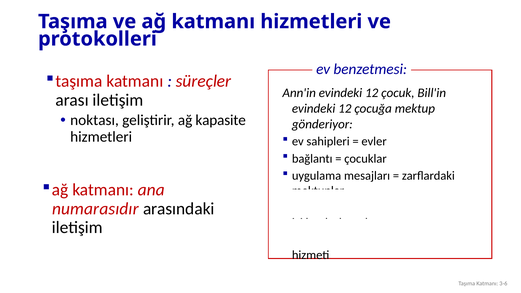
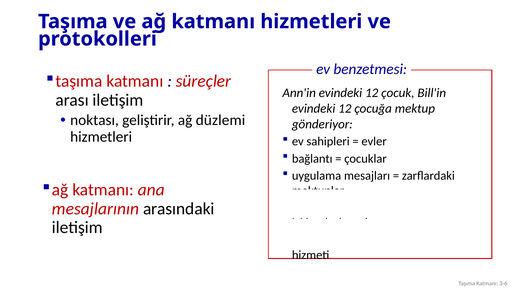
kapasite: kapasite -> düzlemi (221, 120)
numarasıdır: numarasıdır -> mesajlarının (95, 209)
